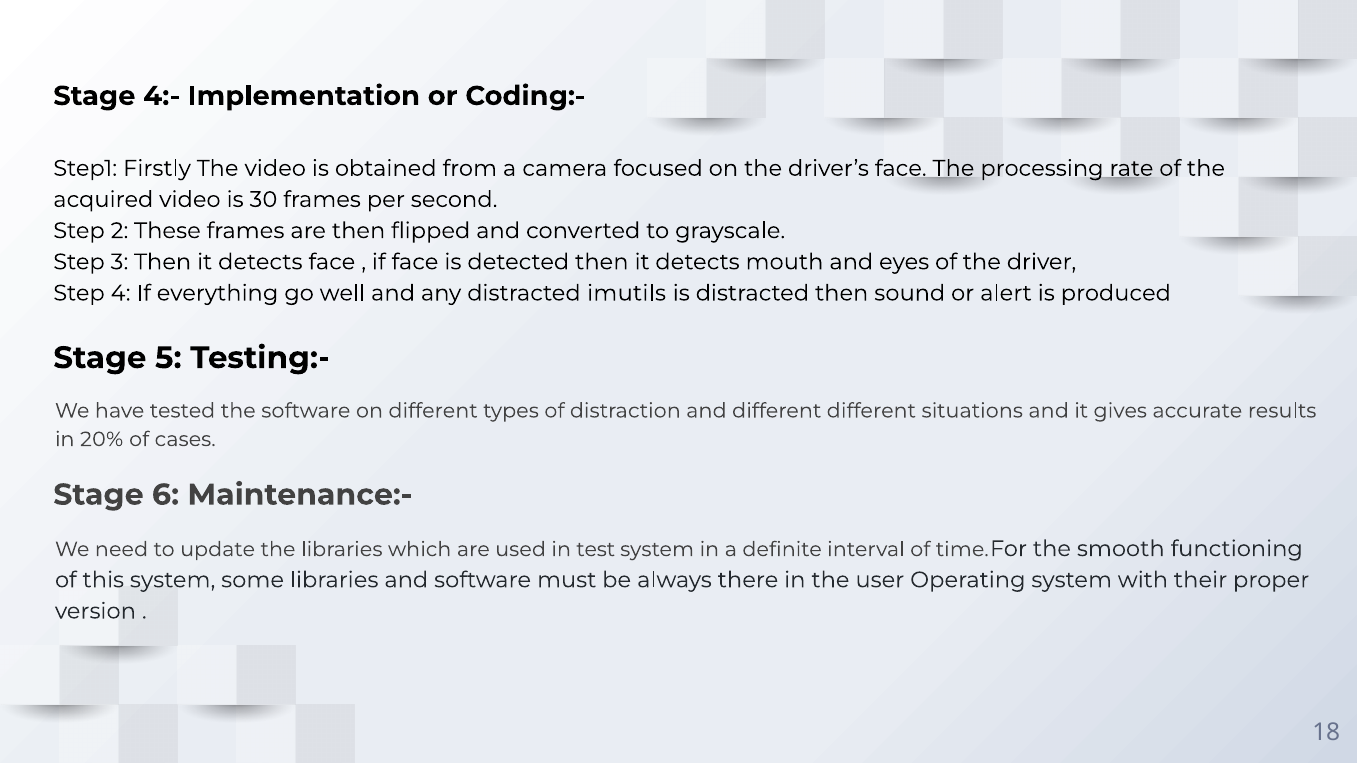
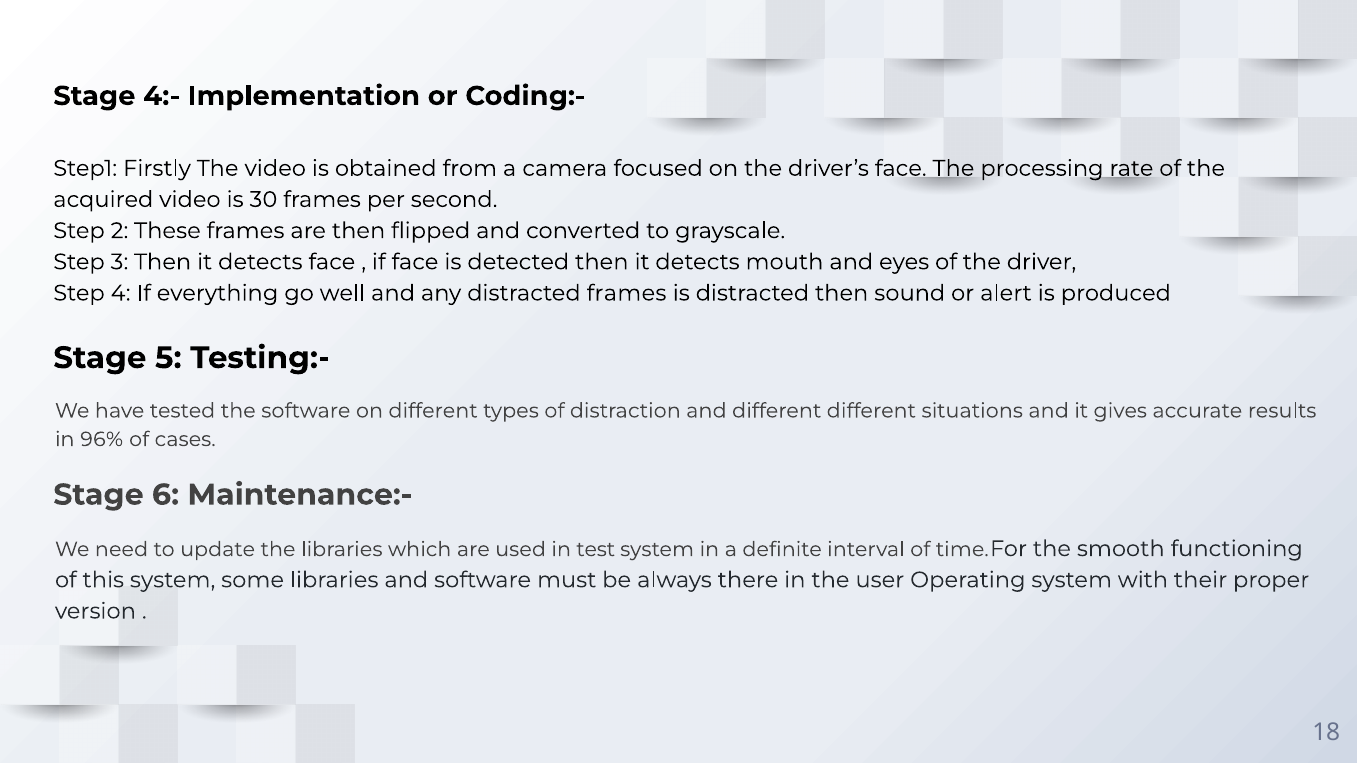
distracted imutils: imutils -> frames (627, 293)
20%: 20% -> 96% (102, 439)
